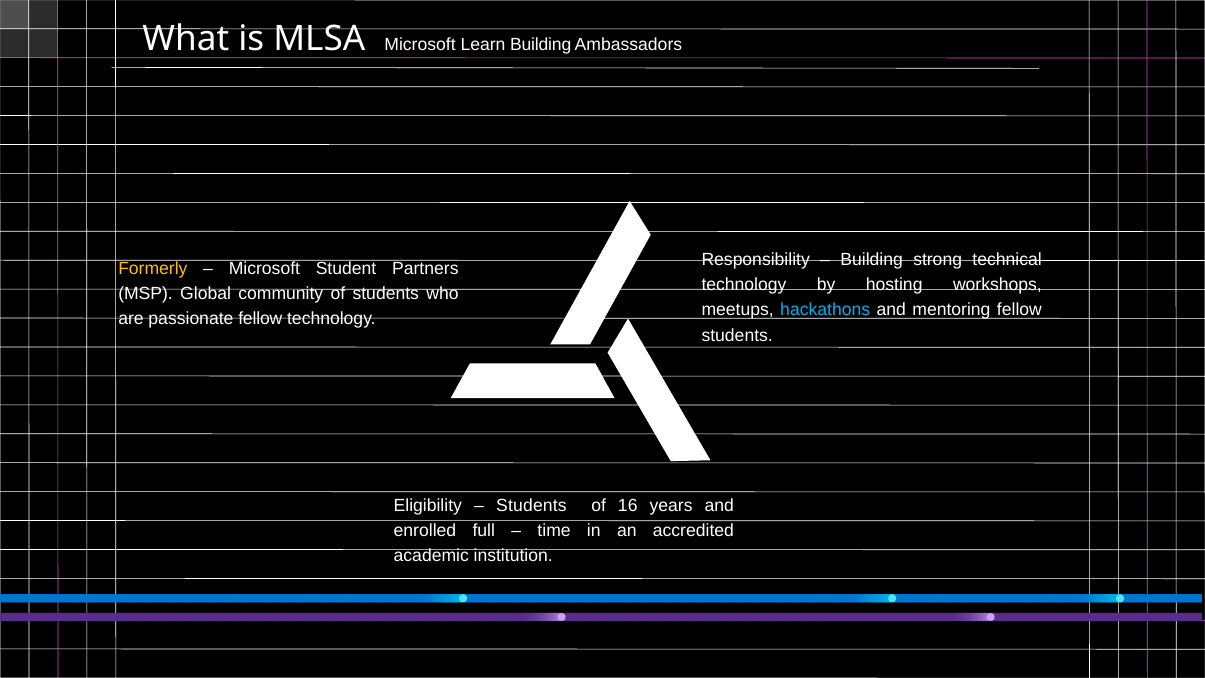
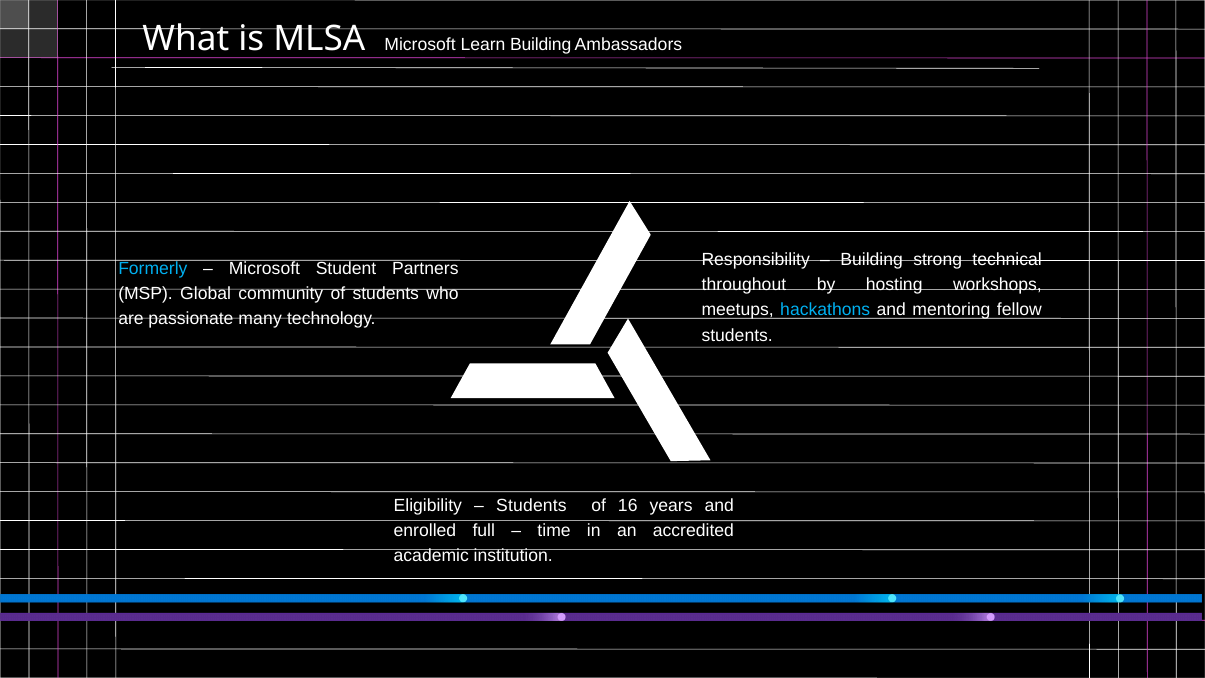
Formerly colour: yellow -> light blue (153, 268)
technology: technology -> throughout (744, 285)
passionate fellow: fellow -> many (260, 319)
